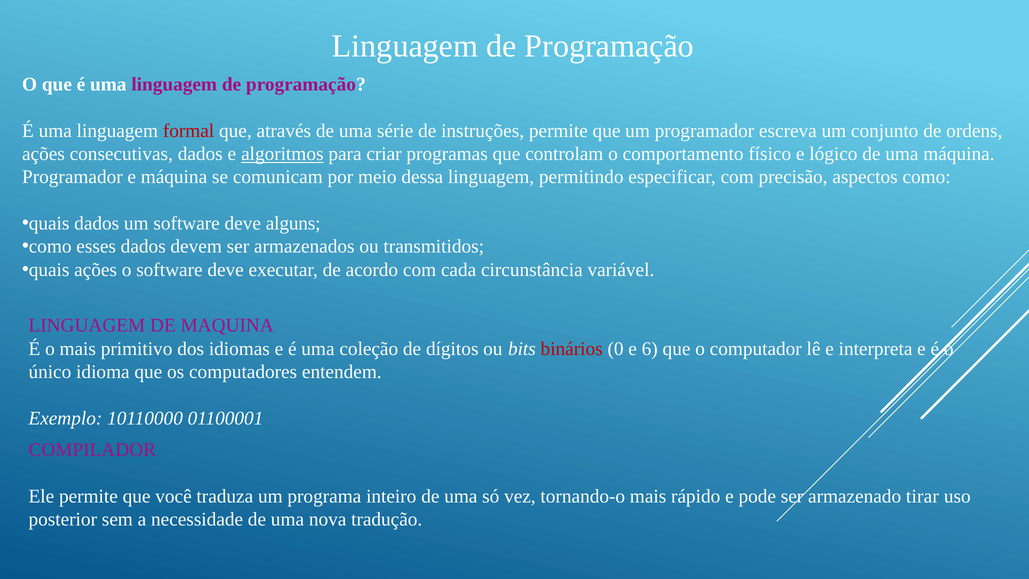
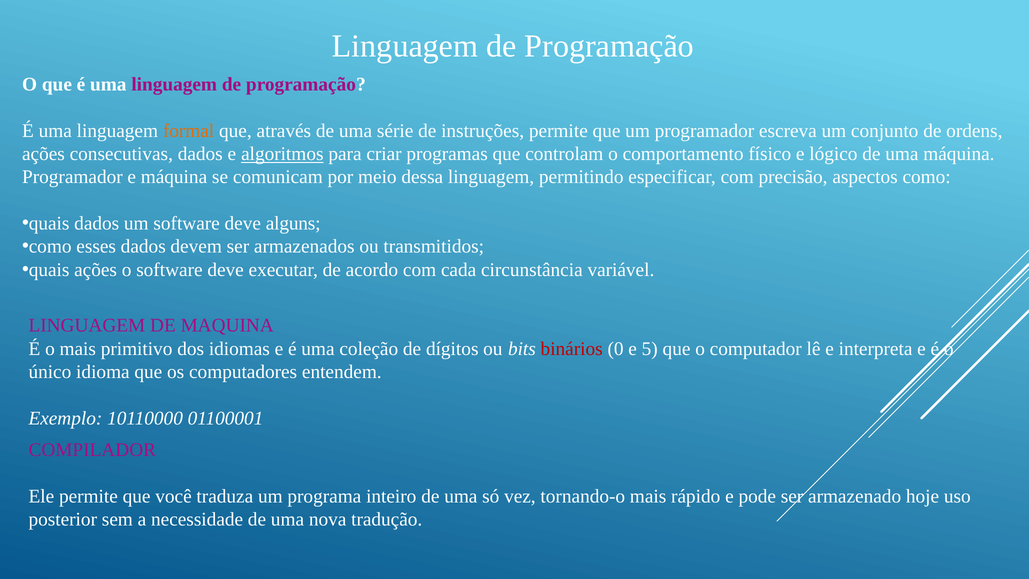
formal colour: red -> orange (189, 131)
6: 6 -> 5 (650, 349)
tirar: tirar -> hoje (923, 496)
